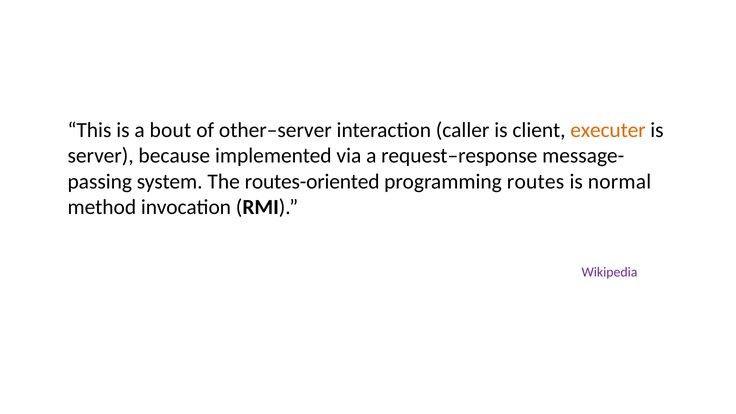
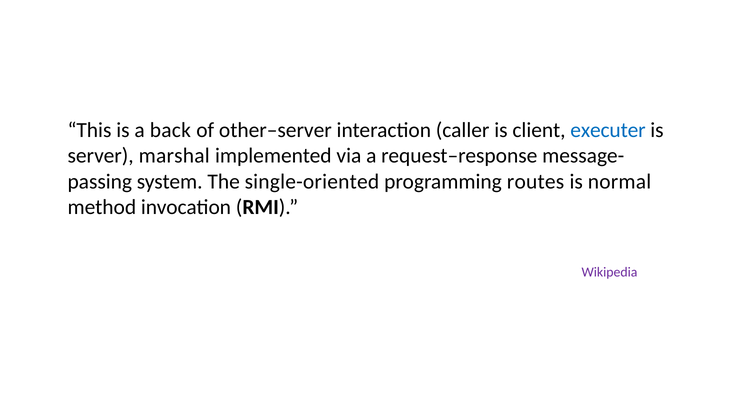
bout: bout -> back (170, 130)
executer colour: orange -> blue (608, 130)
because: because -> marshal (174, 156)
routes-oriented: routes-oriented -> single-oriented (312, 181)
